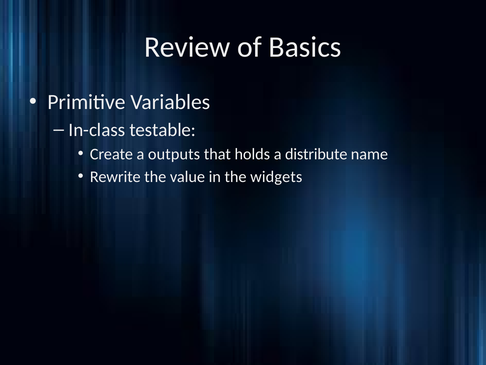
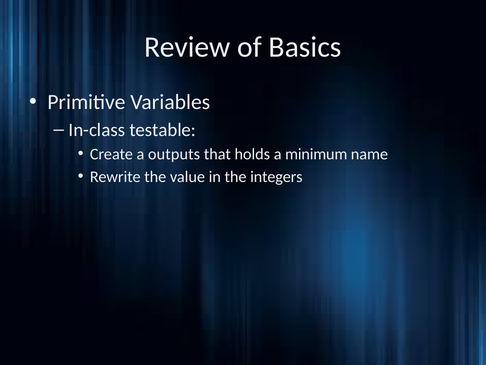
distribute: distribute -> minimum (316, 154)
widgets: widgets -> integers (276, 177)
